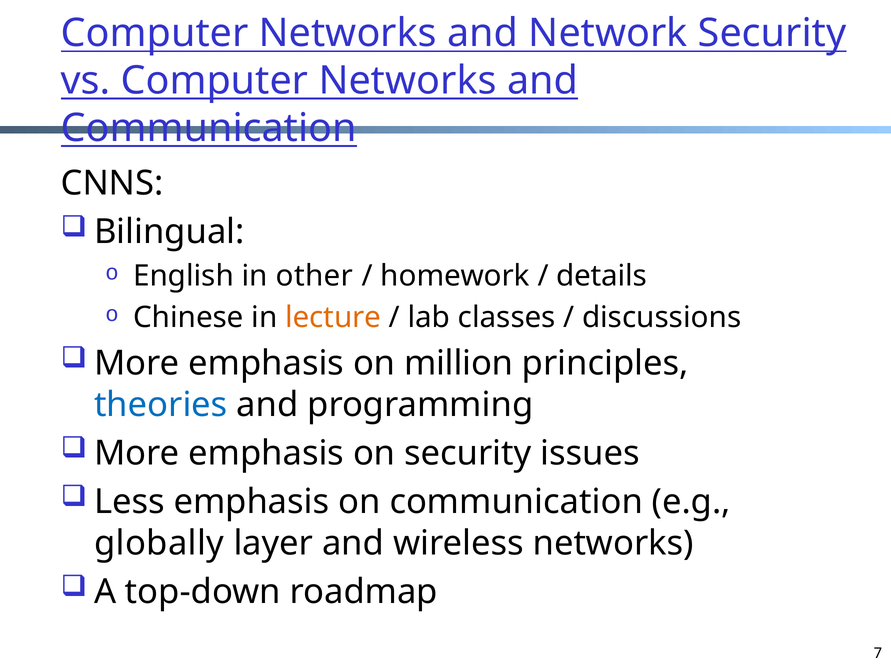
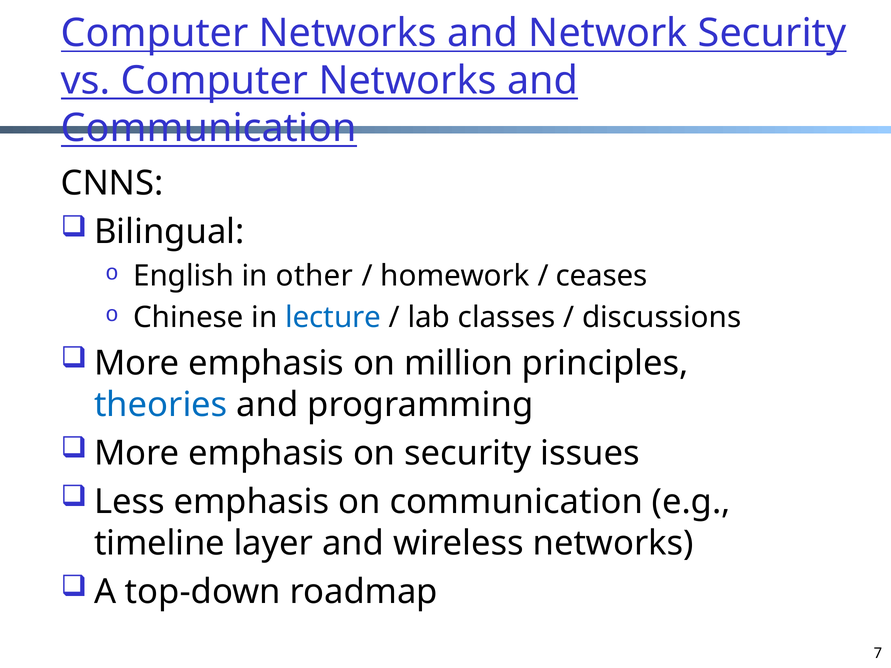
details: details -> ceases (602, 276)
lecture colour: orange -> blue (333, 318)
globally: globally -> timeline (159, 544)
